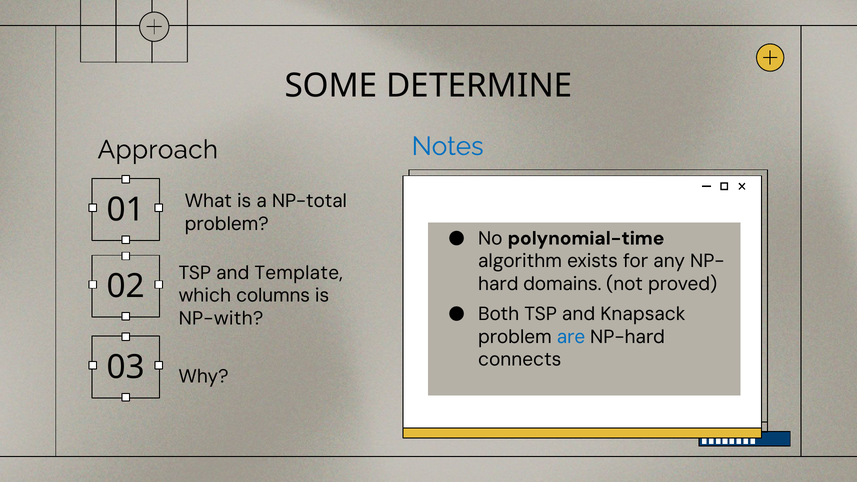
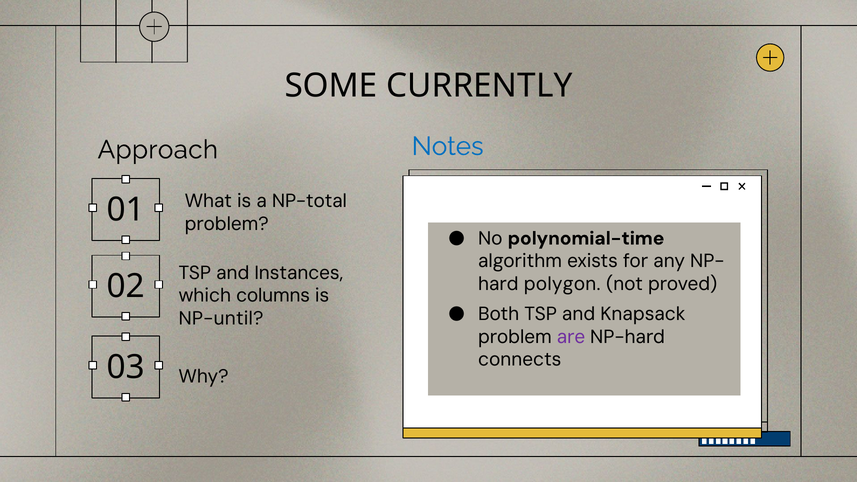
DETERMINE: DETERMINE -> CURRENTLY (479, 86)
Template: Template -> Instances (299, 273)
domains: domains -> polygon (562, 284)
NP-with: NP-with -> NP-until (221, 319)
are colour: blue -> purple (571, 337)
